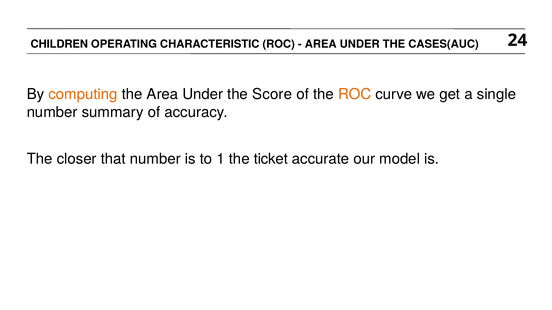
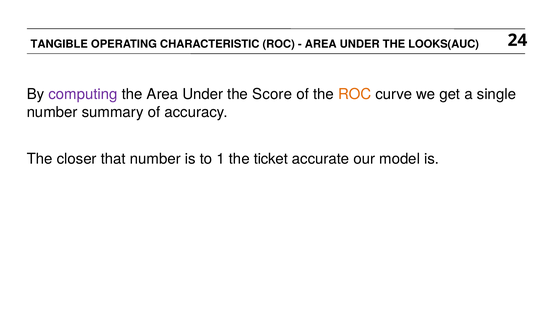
CHILDREN: CHILDREN -> TANGIBLE (59, 44)
CASES(AUC: CASES(AUC -> LOOKS(AUC (444, 44)
computing colour: orange -> purple (83, 94)
